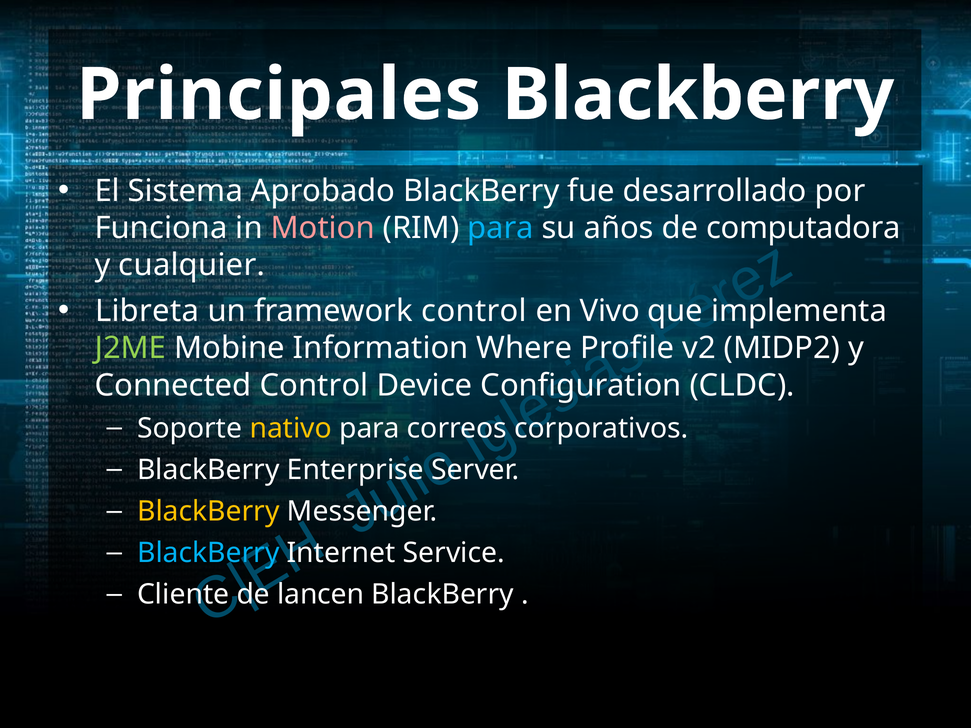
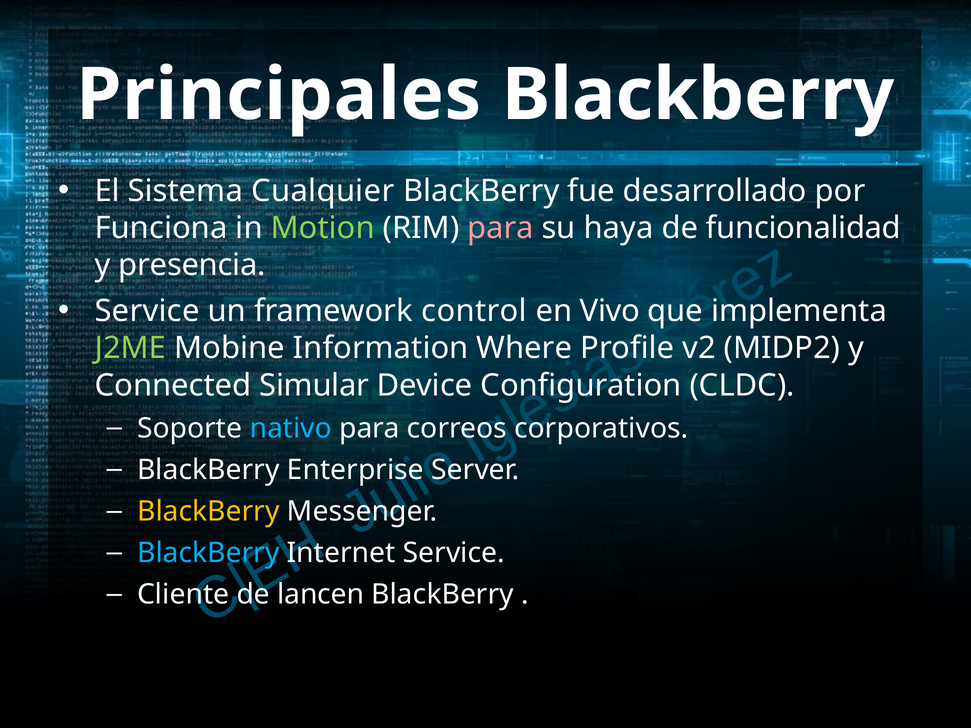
Aprobado: Aprobado -> Cualquier (323, 191)
Motion colour: pink -> light green (323, 228)
para colour: light blue -> pink (501, 228)
años: años -> haya (619, 228)
computadora: computadora -> funcionalidad (803, 228)
cualquier: cualquier -> presencia (192, 265)
Libreta: Libreta -> Service (147, 311)
Connected Control: Control -> Simular (314, 386)
nativo colour: yellow -> light blue (291, 429)
